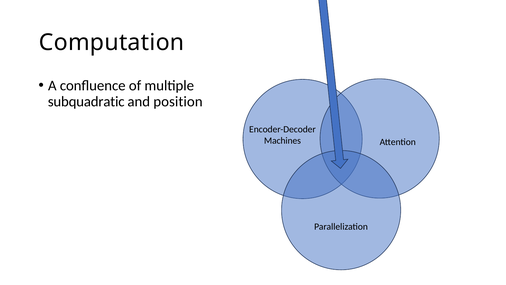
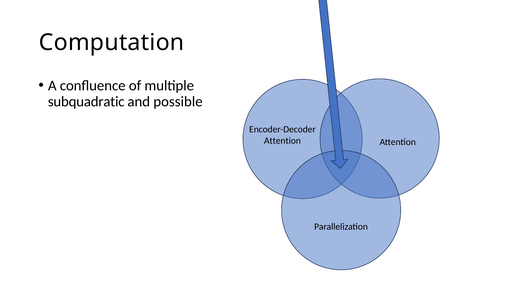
position: position -> possible (178, 101)
Machines: Machines -> Attention (282, 141)
